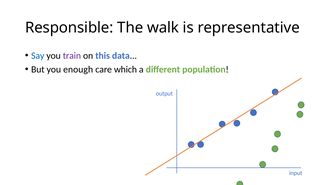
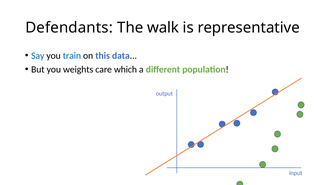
Responsible: Responsible -> Defendants (69, 28)
train colour: purple -> blue (72, 55)
enough: enough -> weights (78, 69)
